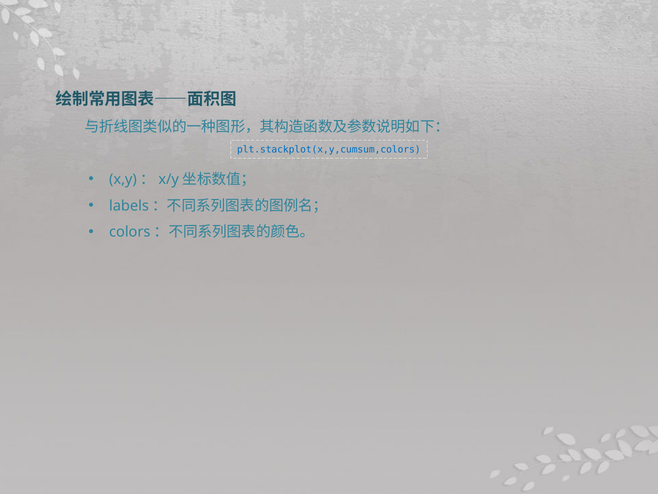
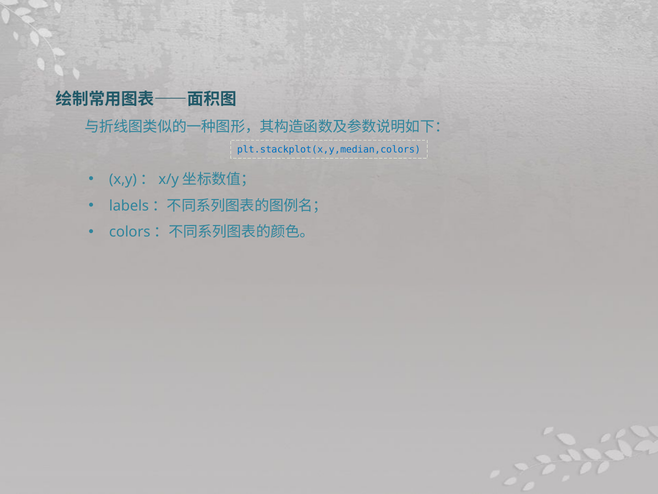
plt.stackplot(x,y,cumsum,colors: plt.stackplot(x,y,cumsum,colors -> plt.stackplot(x,y,median,colors (329, 150)
